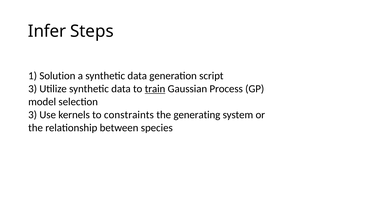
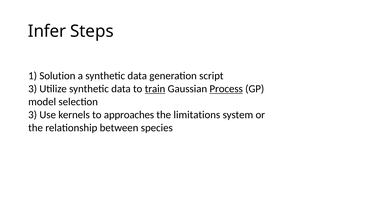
Process underline: none -> present (226, 89)
constraints: constraints -> approaches (129, 115)
generating: generating -> limitations (197, 115)
